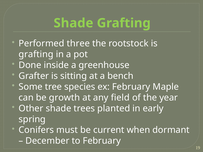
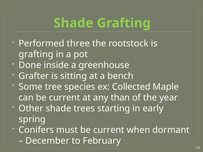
ex February: February -> Collected (131, 87)
can be growth: growth -> current (65, 98)
field: field -> than (120, 98)
planted: planted -> starting (114, 109)
